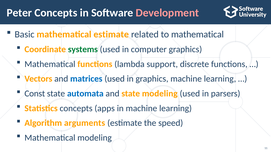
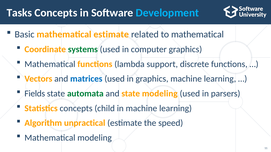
Peter: Peter -> Tasks (19, 13)
Development colour: pink -> light blue (167, 13)
Const: Const -> Fields (35, 94)
automata colour: blue -> green (85, 94)
apps: apps -> child (105, 109)
arguments: arguments -> unpractical (85, 123)
